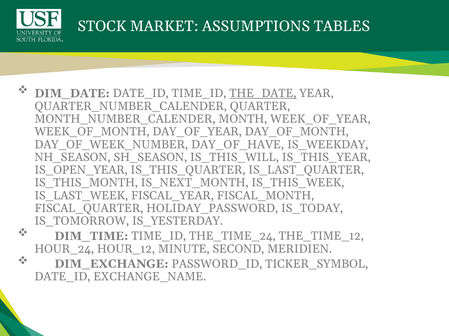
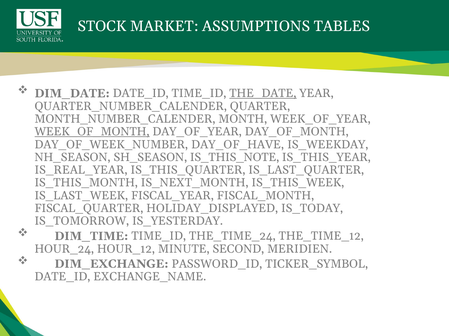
WEEK_OF_MONTH underline: none -> present (92, 132)
IS_THIS_WILL: IS_THIS_WILL -> IS_THIS_NOTE (235, 158)
IS_OPEN_YEAR: IS_OPEN_YEAR -> IS_REAL_YEAR (81, 170)
HOLIDAY_PASSWORD: HOLIDAY_PASSWORD -> HOLIDAY_DISPLAYED (212, 209)
